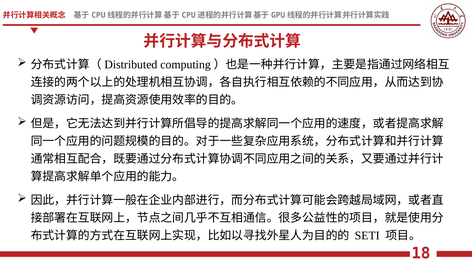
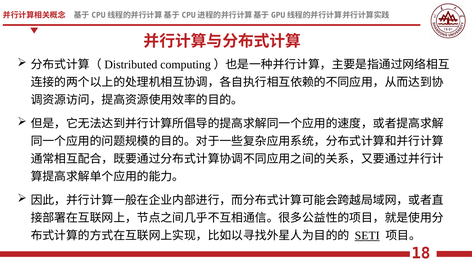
SETI underline: none -> present (367, 236)
